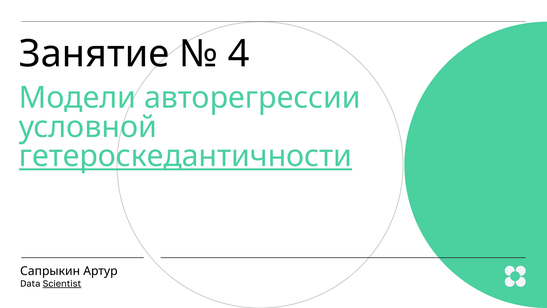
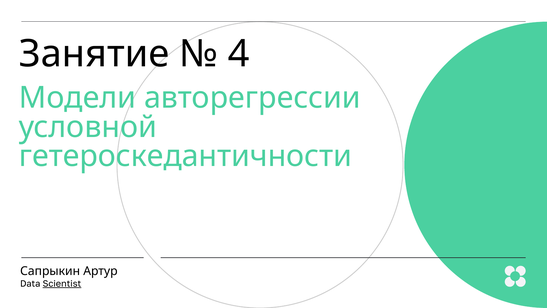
гетероскедантичности underline: present -> none (186, 156)
